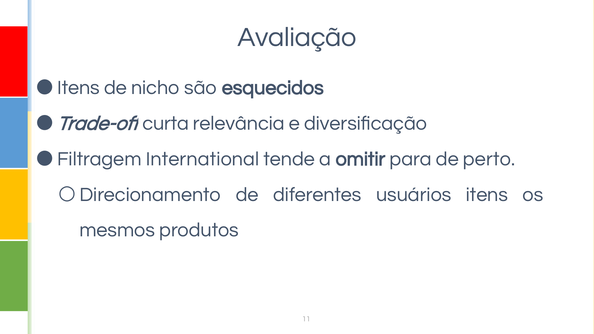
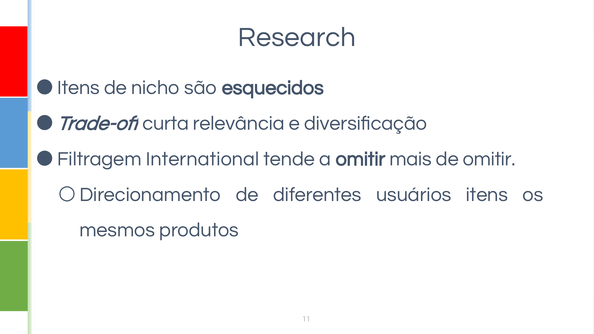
Avaliação: Avaliação -> Research (297, 37)
para: para -> mais (411, 159)
de perto: perto -> omitir (489, 159)
